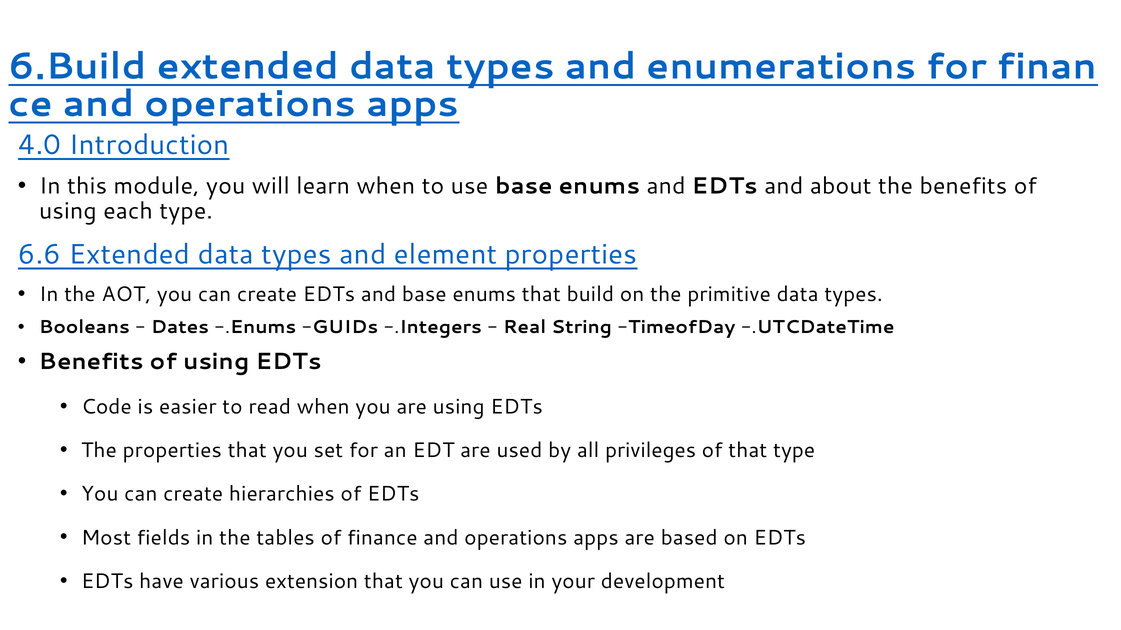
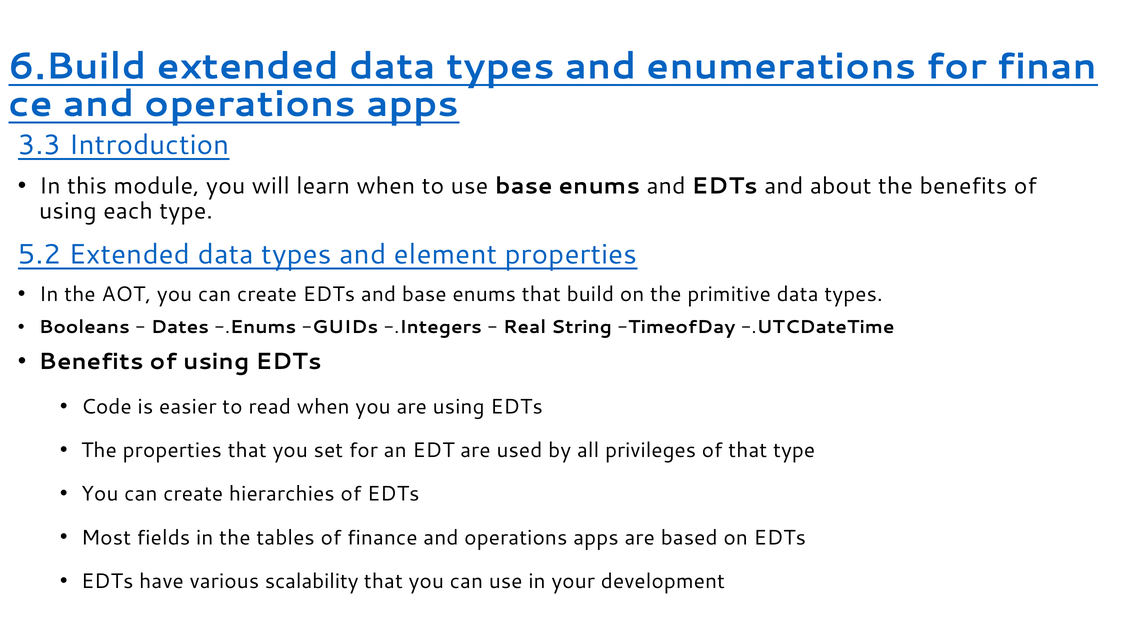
4.0: 4.0 -> 3.3 (40, 145)
6.6: 6.6 -> 5.2 (40, 255)
extension: extension -> scalability (312, 582)
